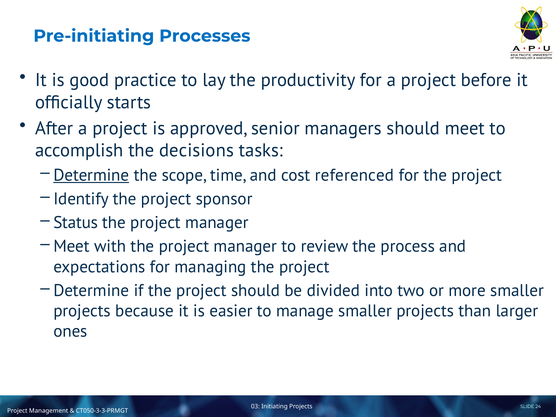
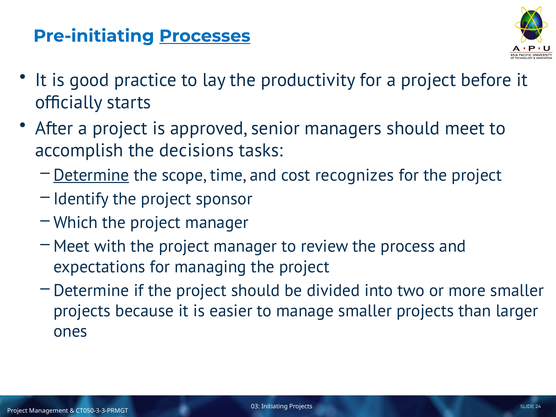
Processes underline: none -> present (205, 36)
referenced: referenced -> recognizes (355, 175)
Status: Status -> Which (76, 223)
